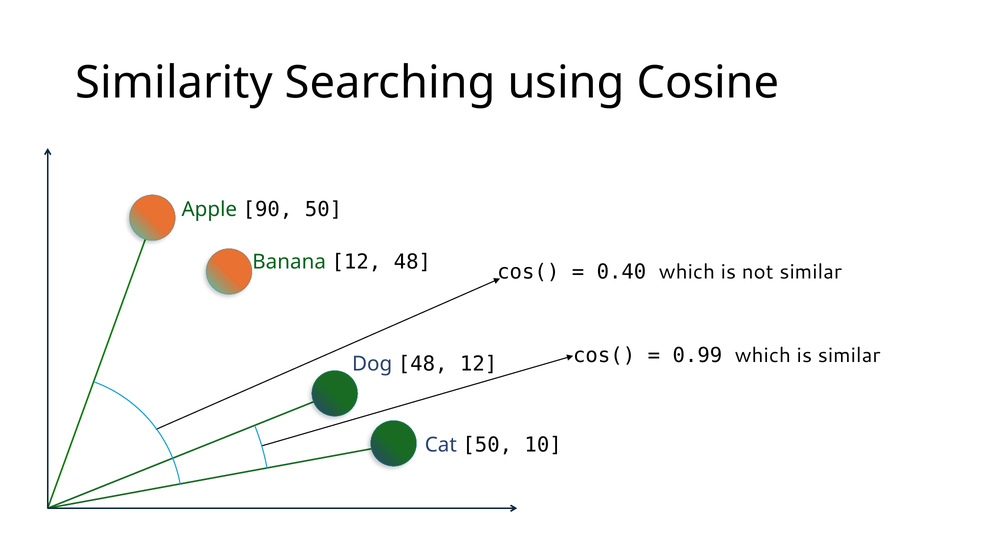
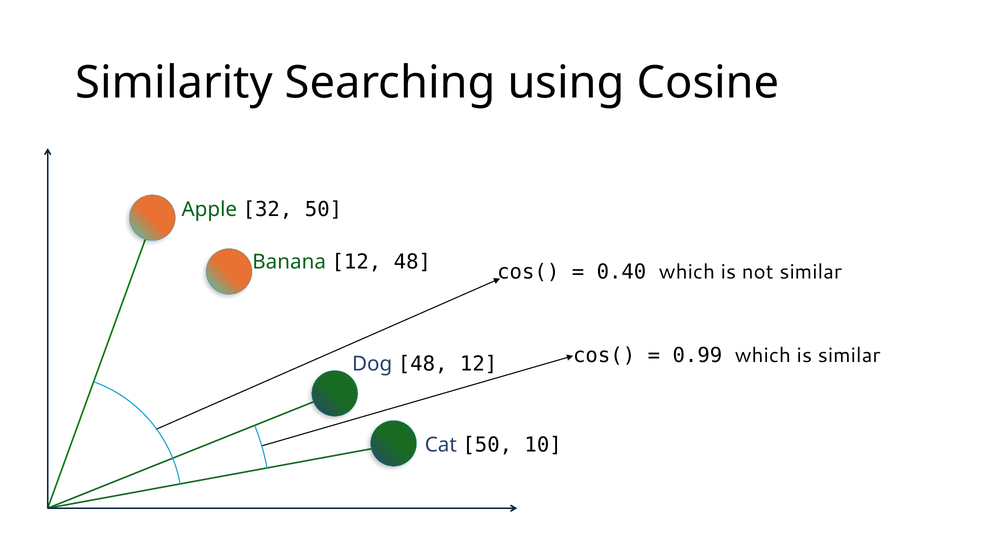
90: 90 -> 32 (267, 209)
